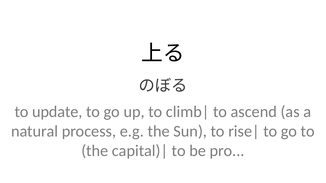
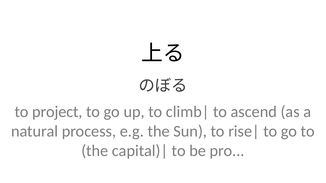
update: update -> project (57, 112)
